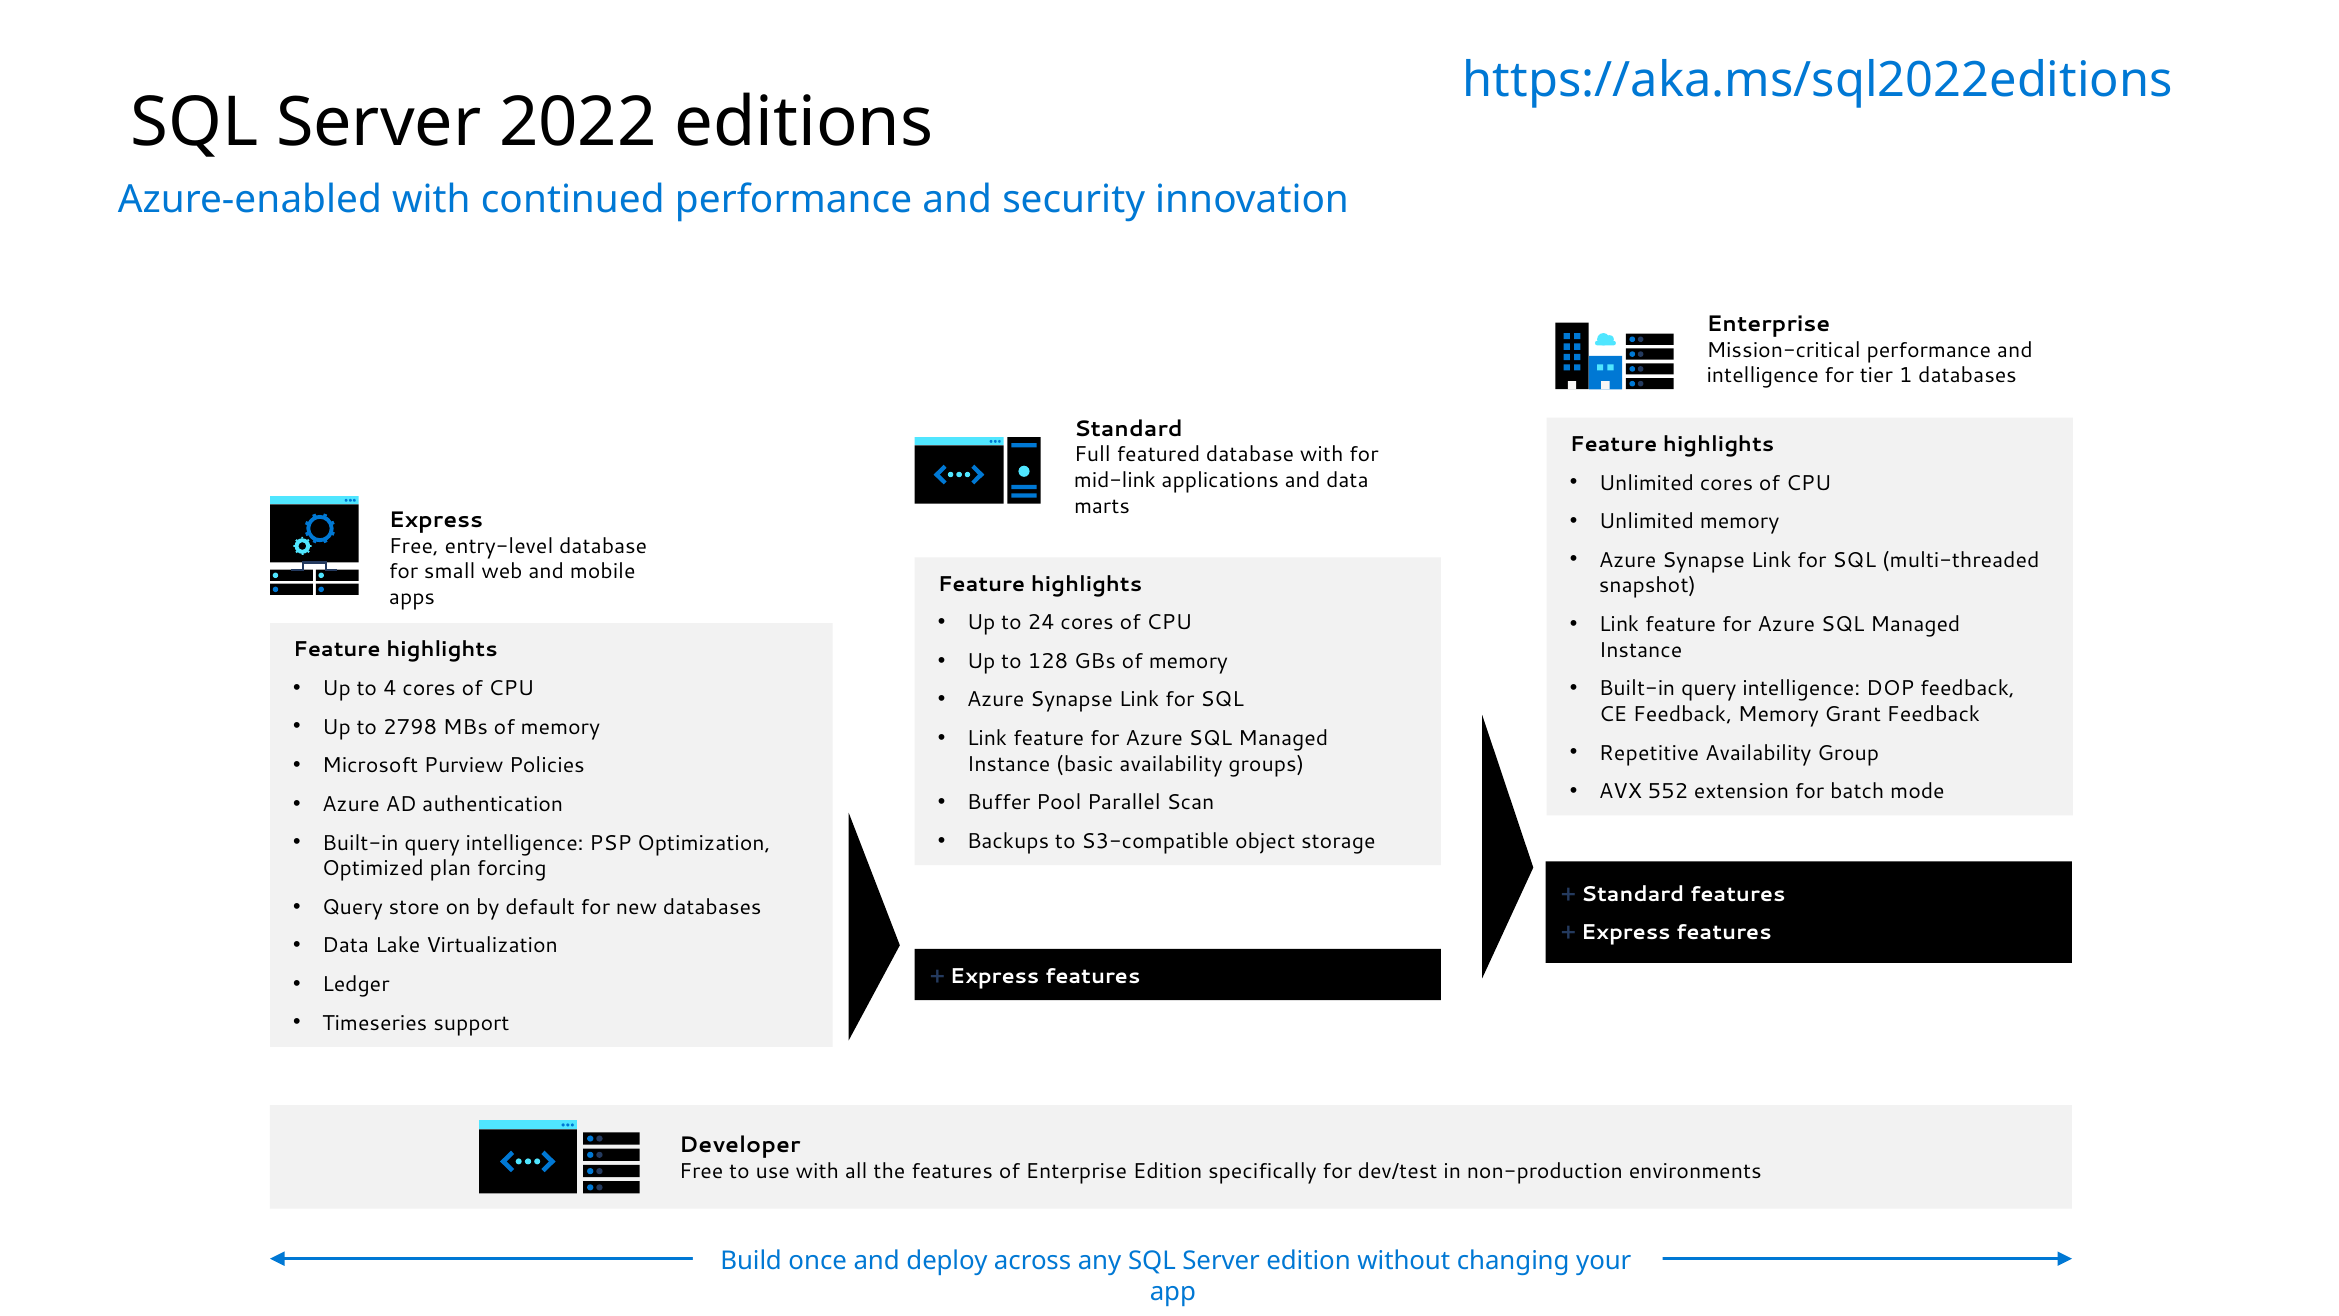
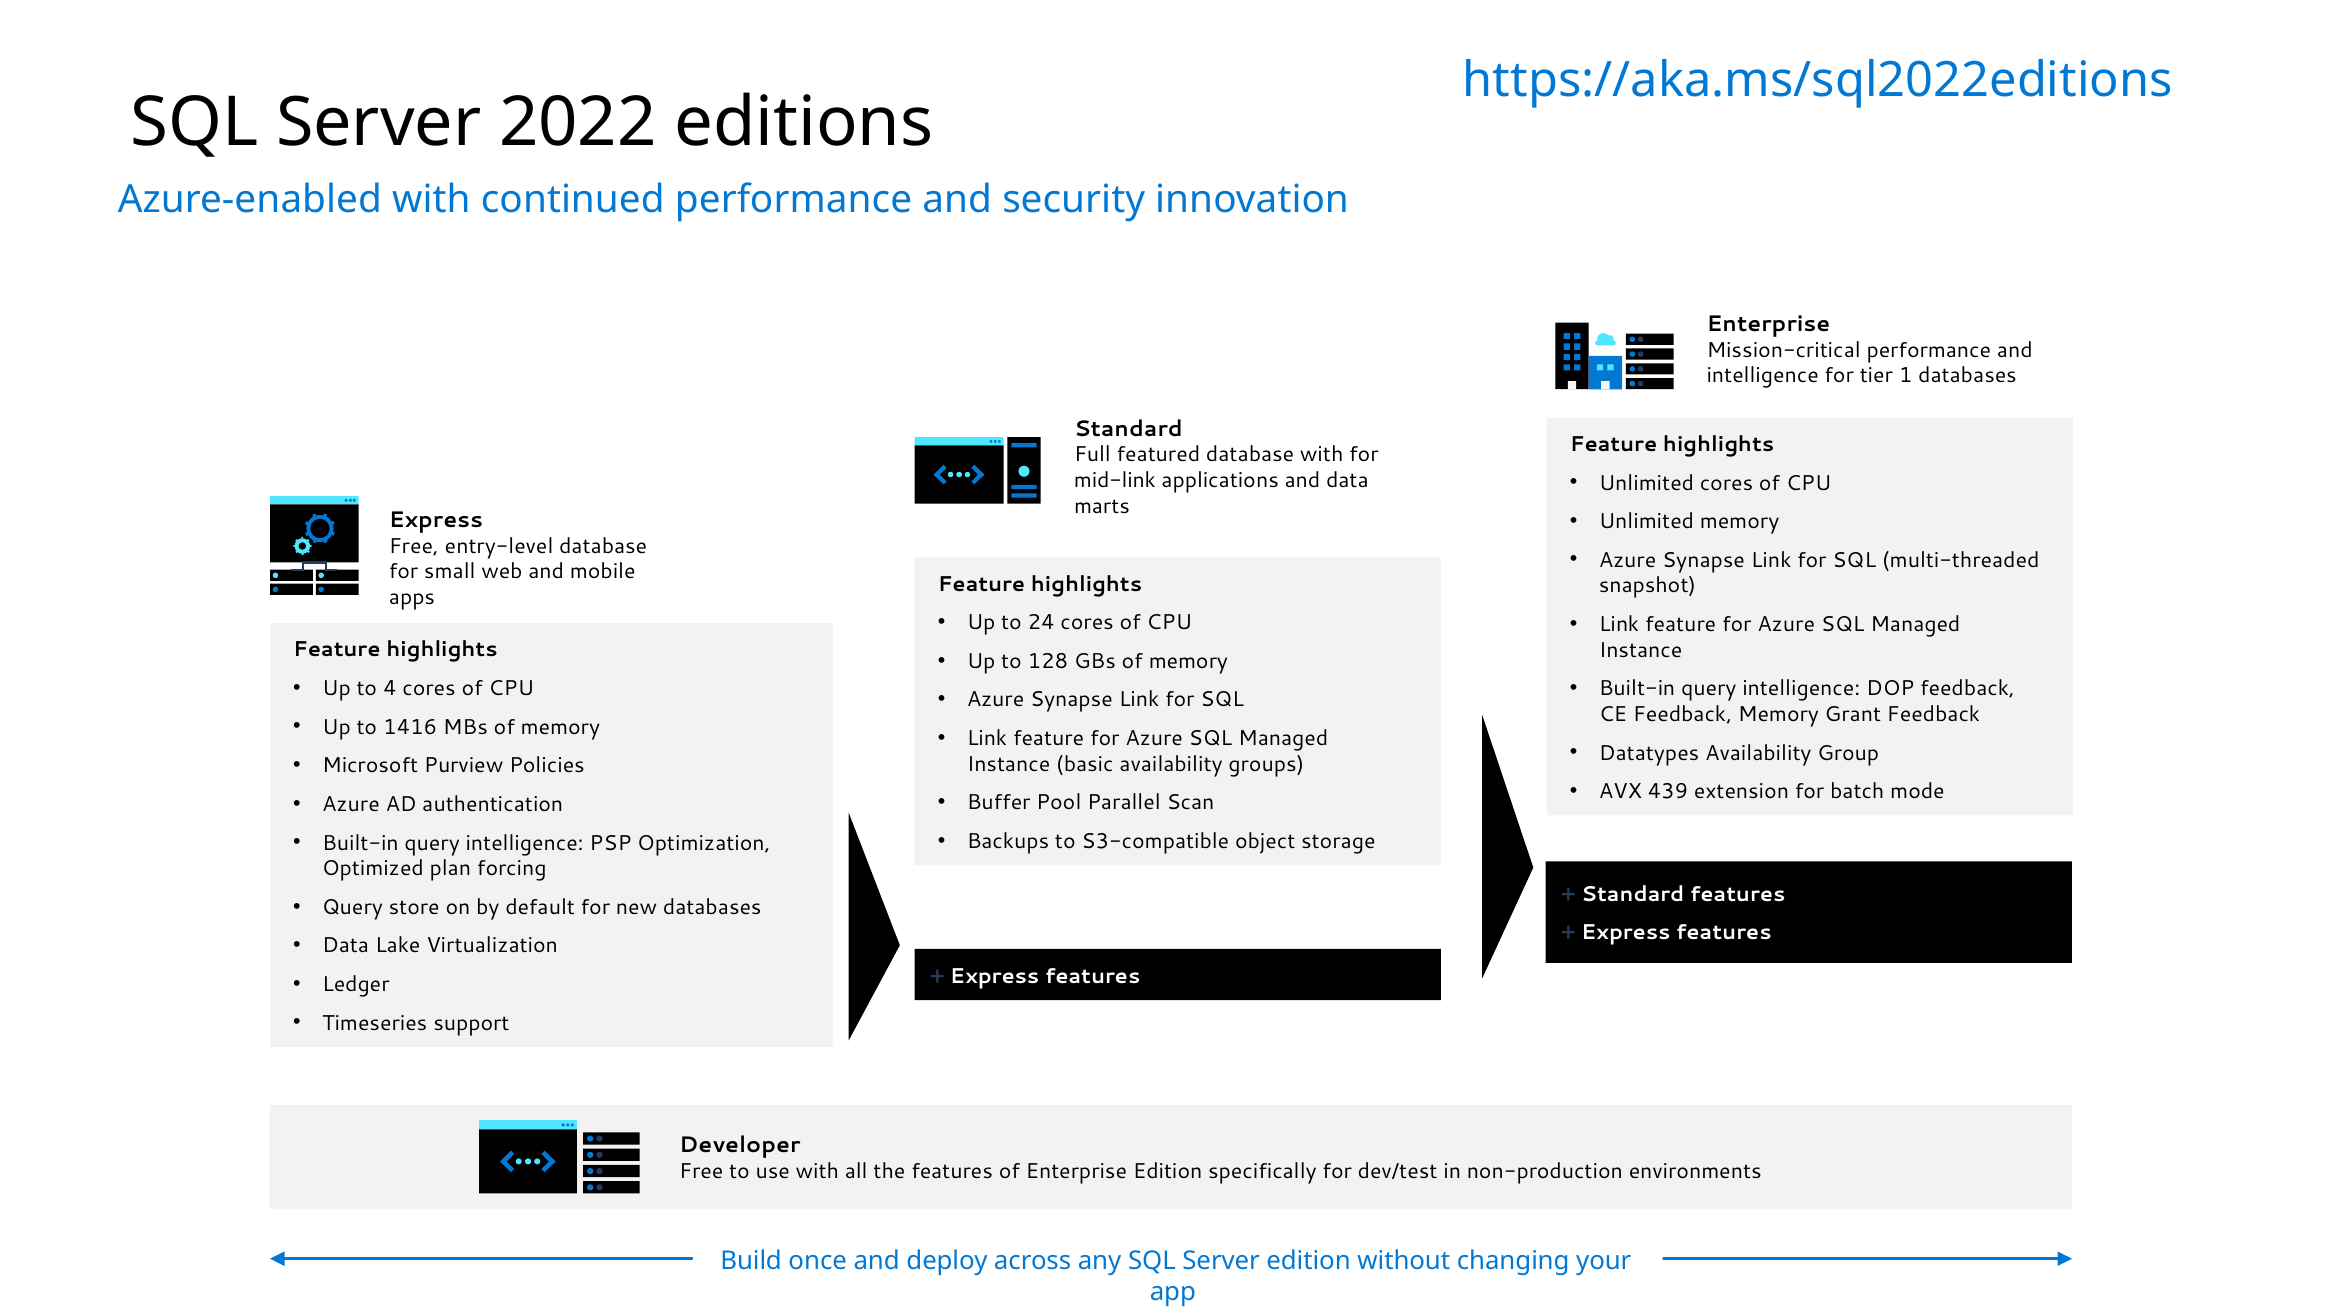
2798: 2798 -> 1416 (410, 727)
Repetitive: Repetitive -> Datatypes (1649, 753)
552: 552 -> 439 (1668, 792)
